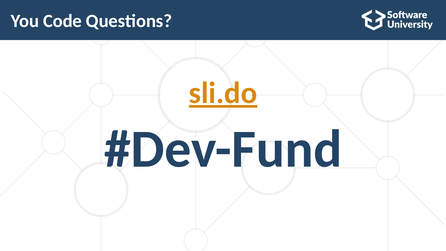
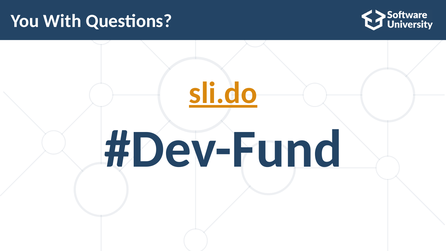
Code: Code -> With (62, 21)
